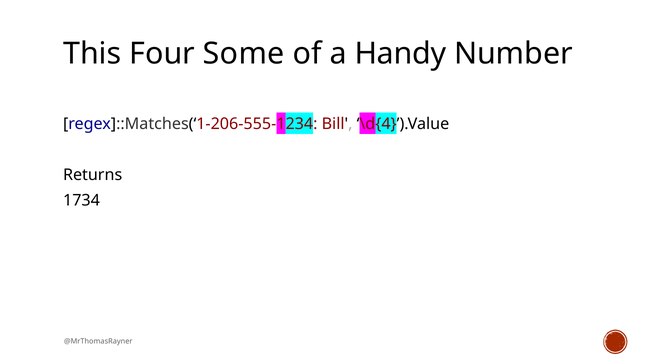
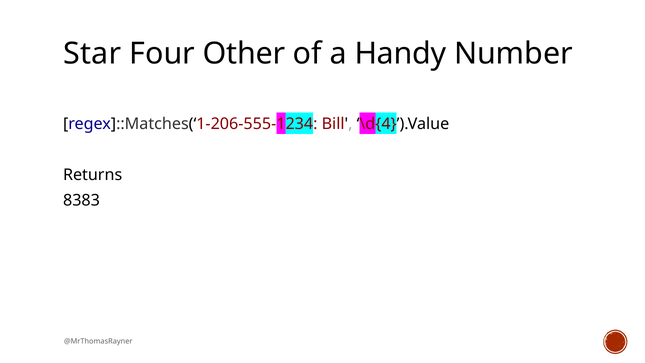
This: This -> Star (92, 54)
Some: Some -> Other (244, 54)
1734: 1734 -> 8383 (81, 201)
